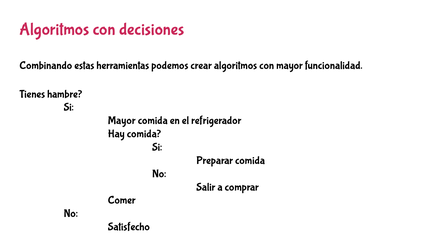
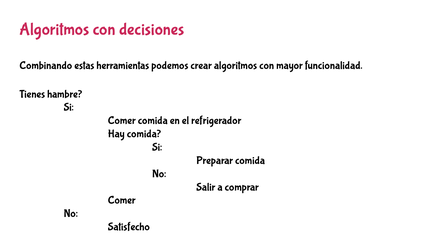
Mayor: Mayor -> Comer (122, 120)
